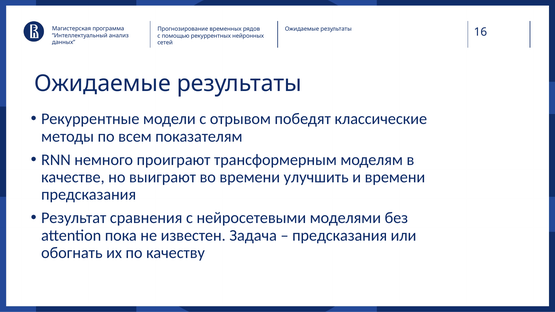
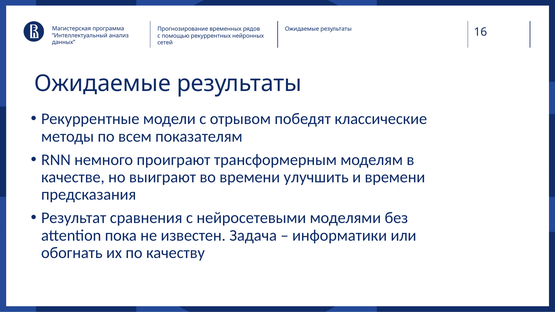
предсказания: предсказания -> информатики (340, 235)
